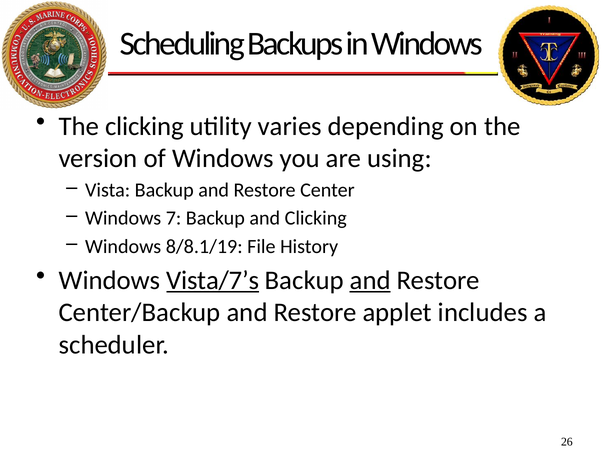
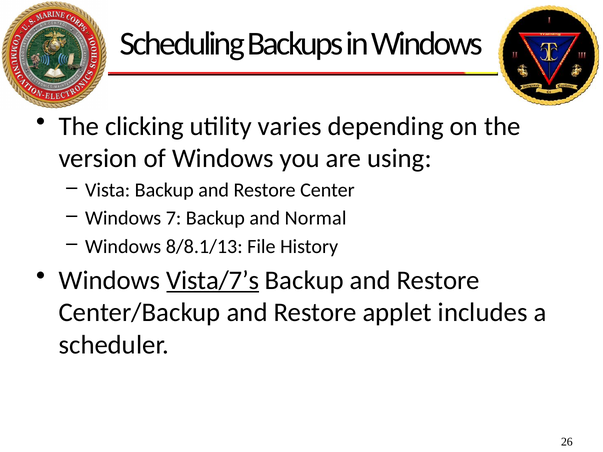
and Clicking: Clicking -> Normal (316, 218)
8/8.1/19: 8/8.1/19 -> 8/8.1/13 (204, 247)
and underline: present -> none (370, 281)
